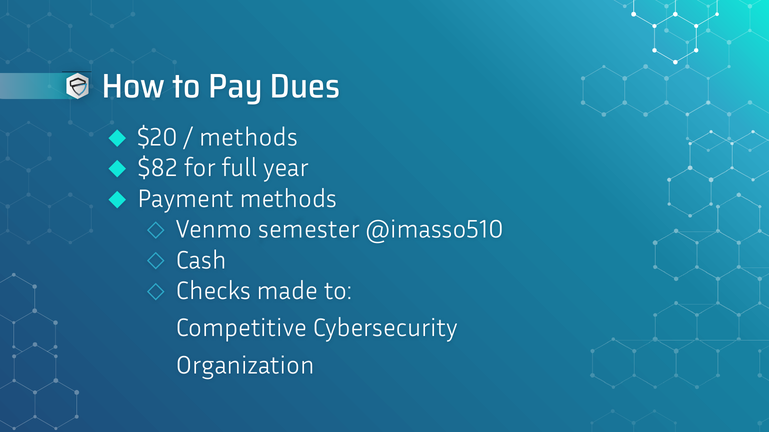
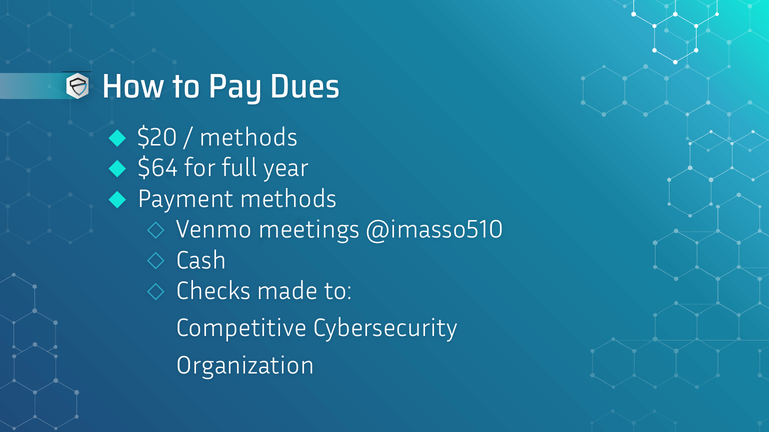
$82: $82 -> $64 (158, 168)
semester: semester -> meetings (309, 230)
